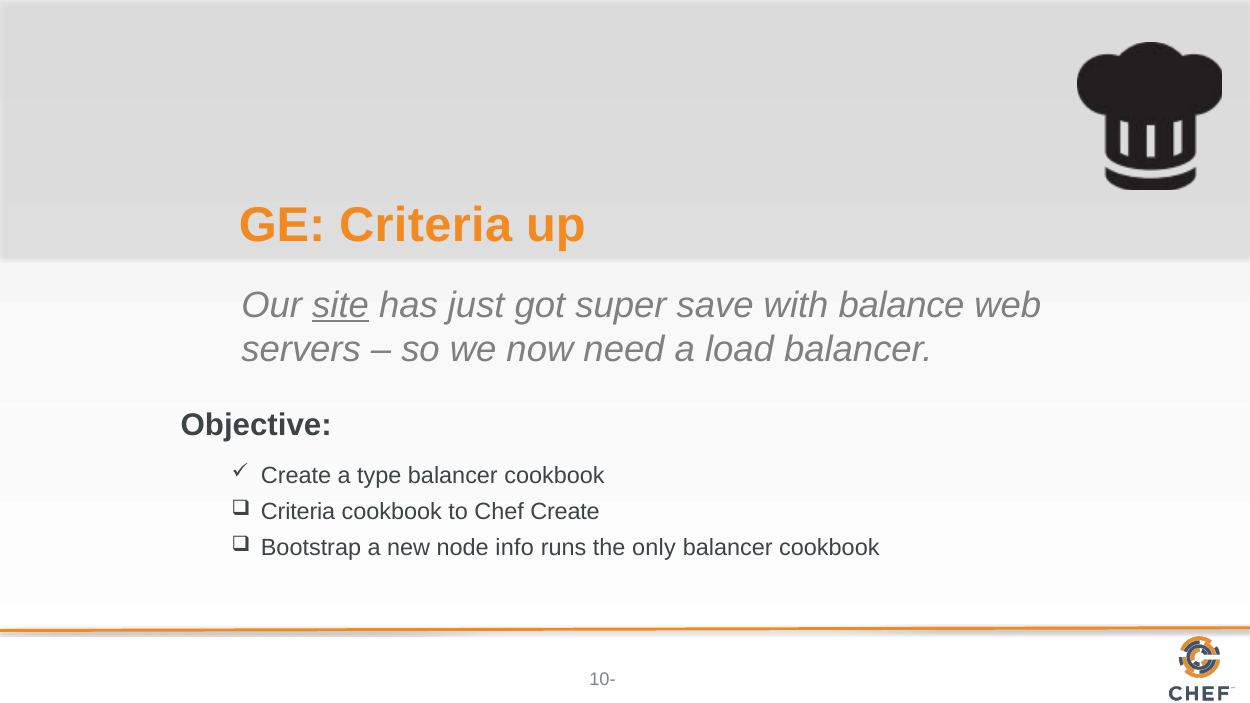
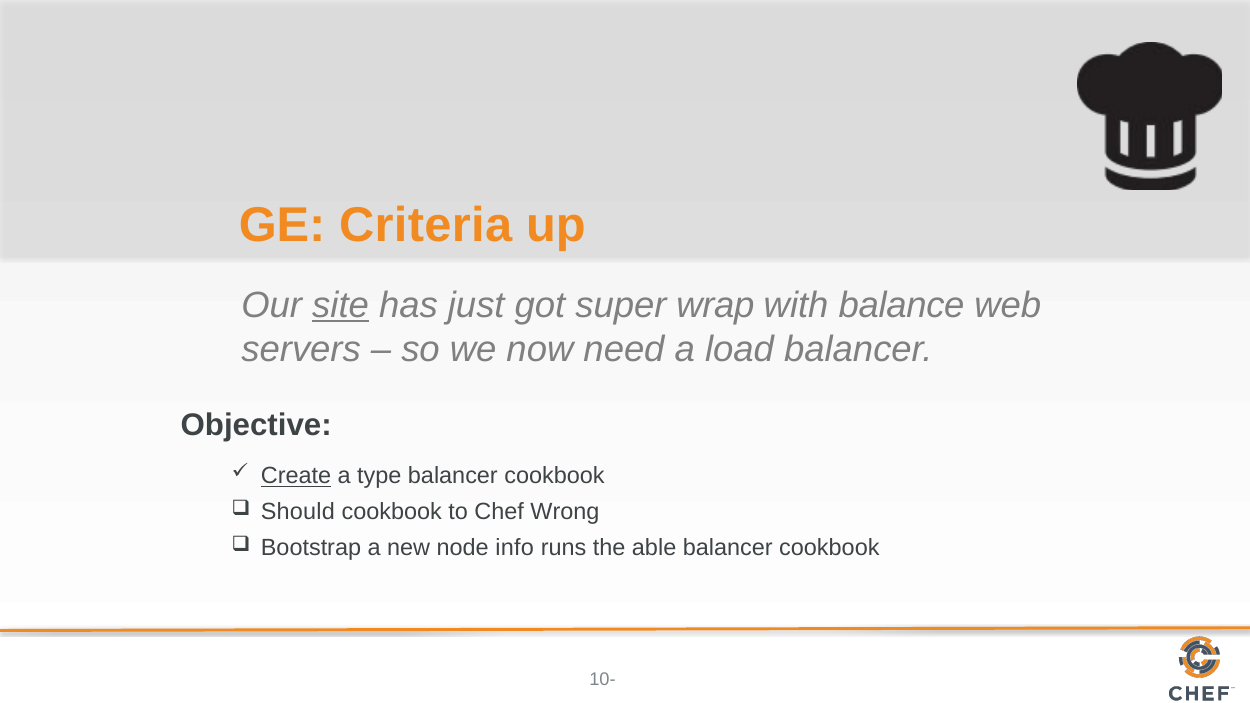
save: save -> wrap (715, 306)
Create underline: none -> present (296, 476)
Criteria: Criteria -> Should (298, 512)
Chef Create: Create -> Wrong (565, 512)
only: only -> able (654, 548)
